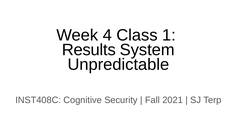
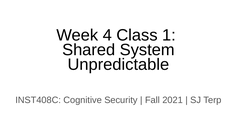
Results: Results -> Shared (89, 50)
